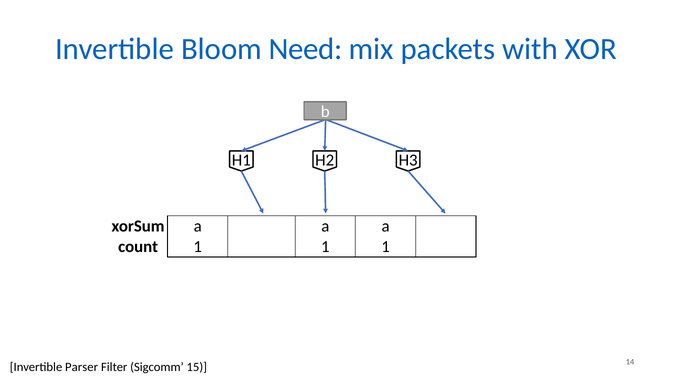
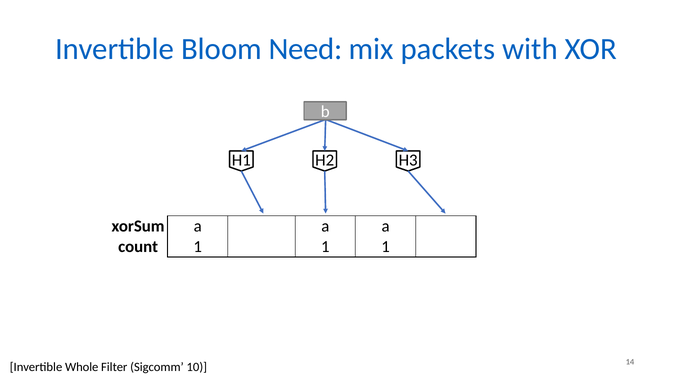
Parser: Parser -> Whole (82, 367)
15: 15 -> 10 (197, 367)
